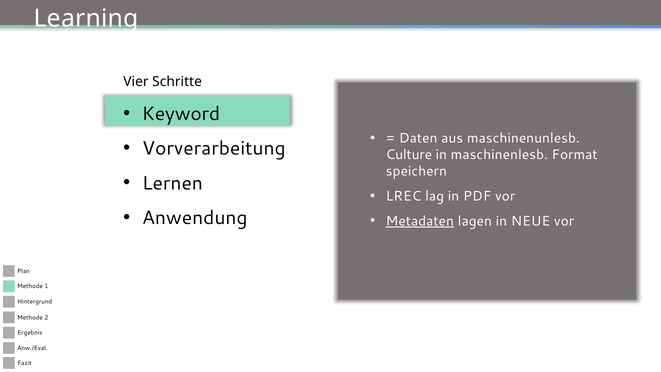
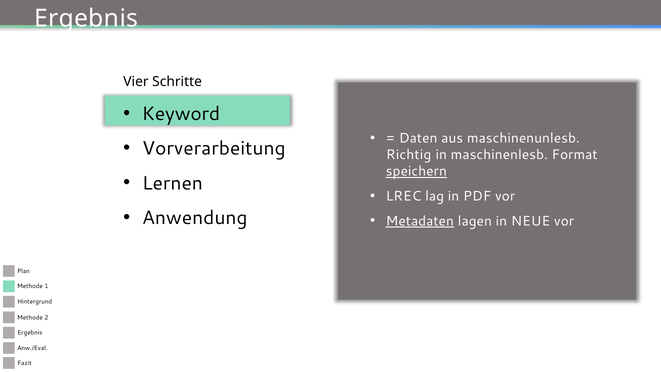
Learning: Learning -> Ergebnis (86, 19)
Culture: Culture -> Richtig (409, 155)
speichern underline: none -> present (416, 171)
